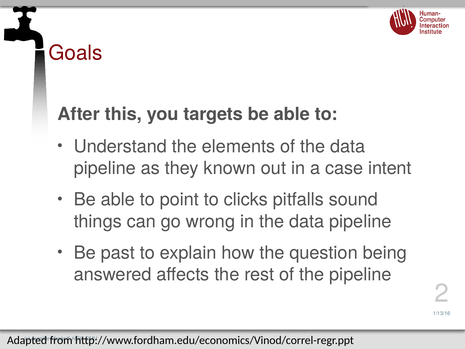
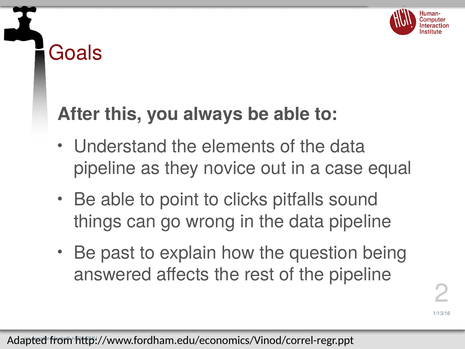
targets: targets -> always (213, 114)
known: known -> novice (230, 168)
intent: intent -> equal (390, 168)
